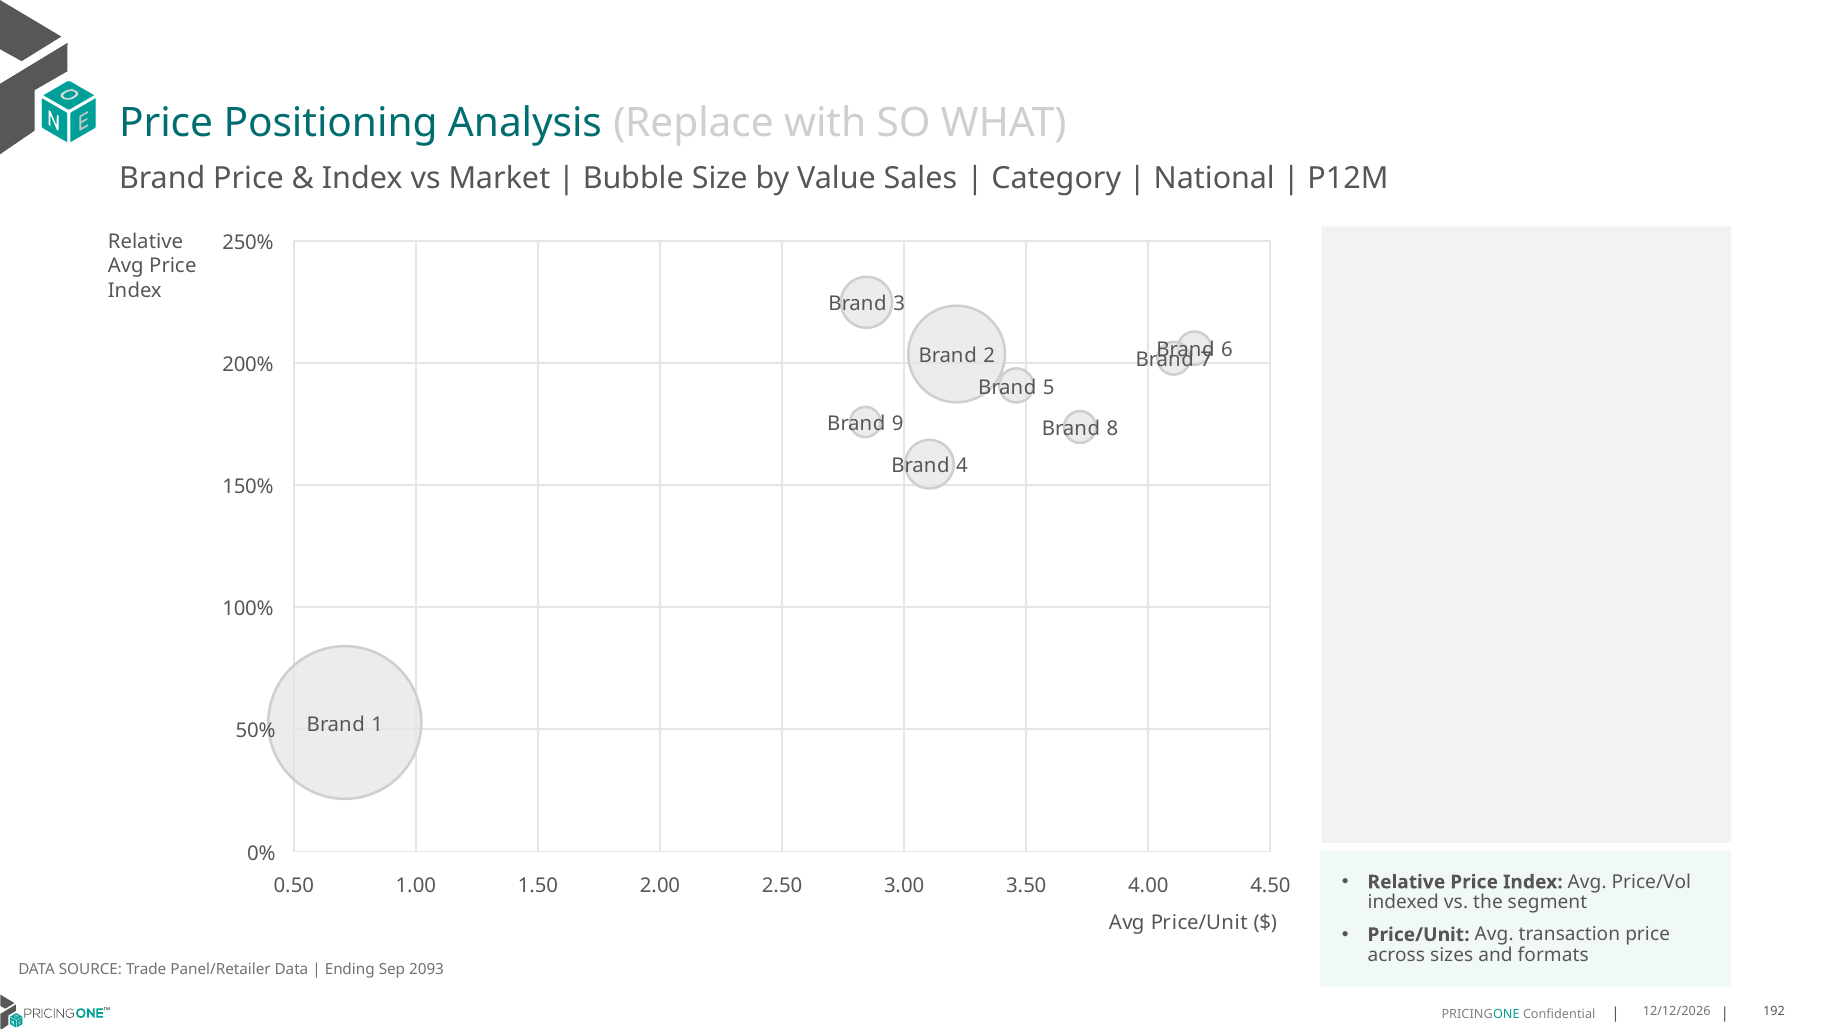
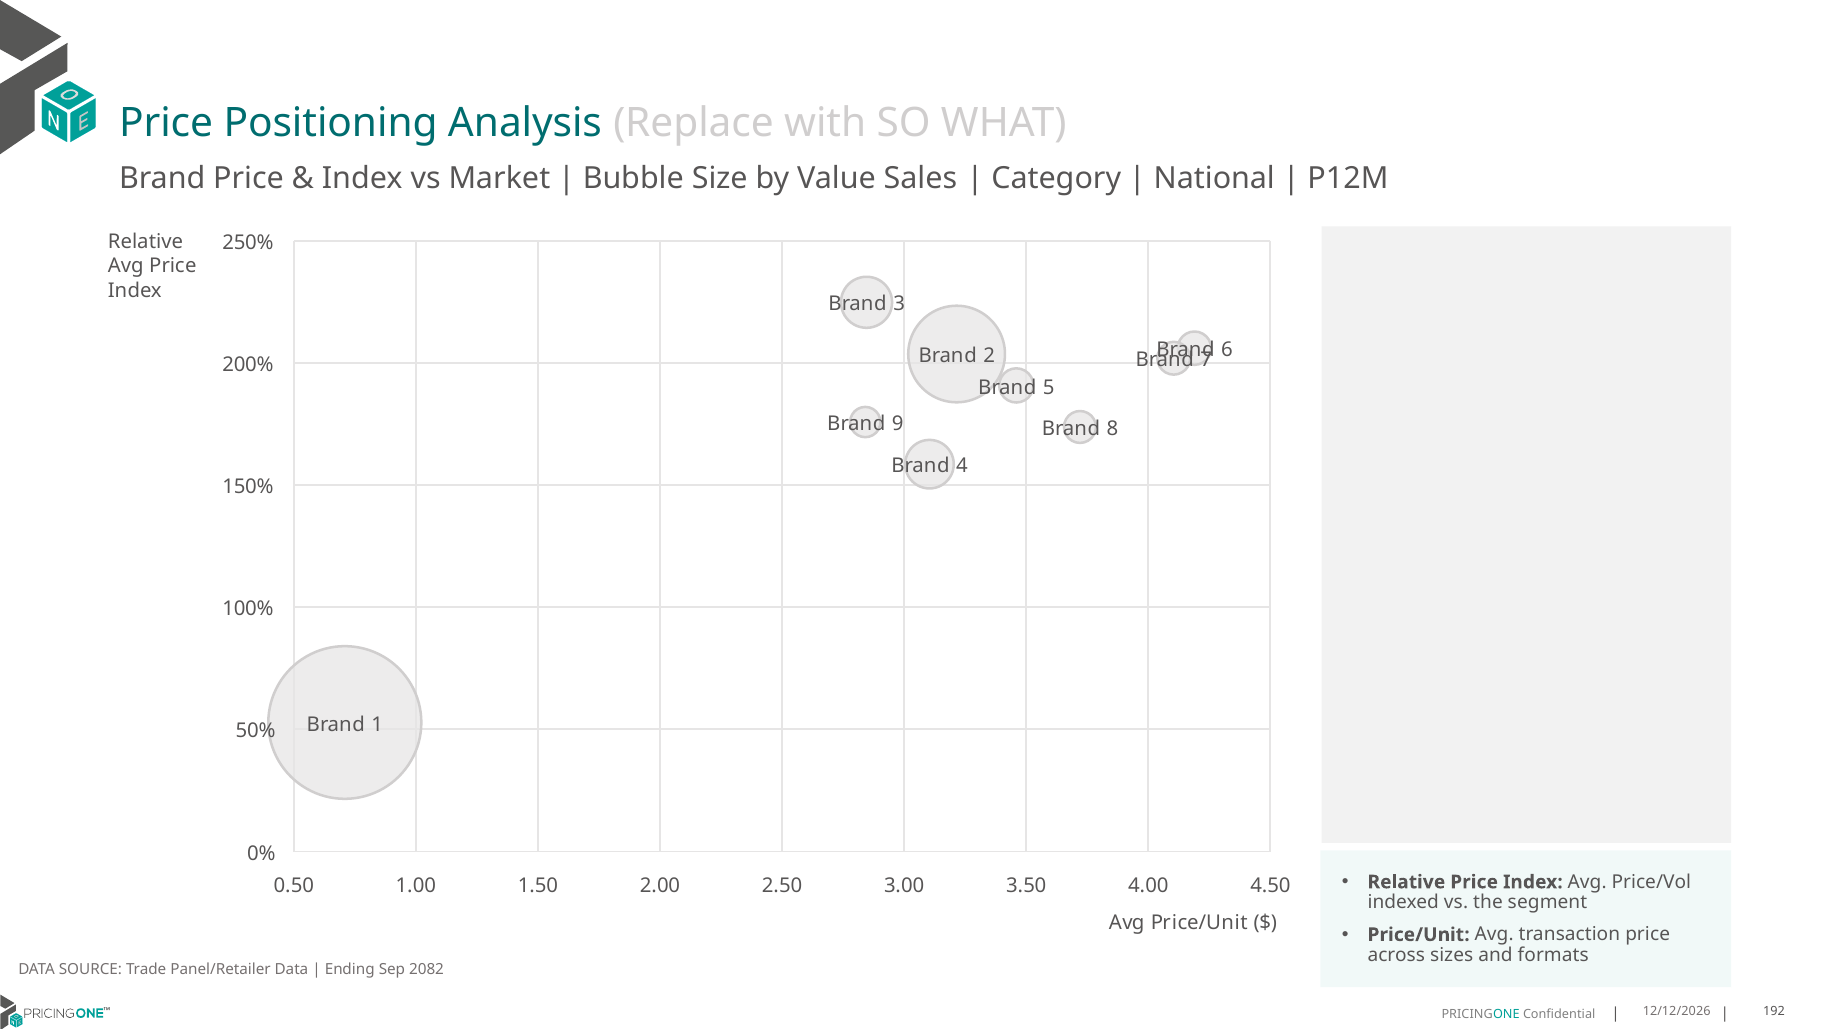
2093: 2093 -> 2082 (427, 970)
